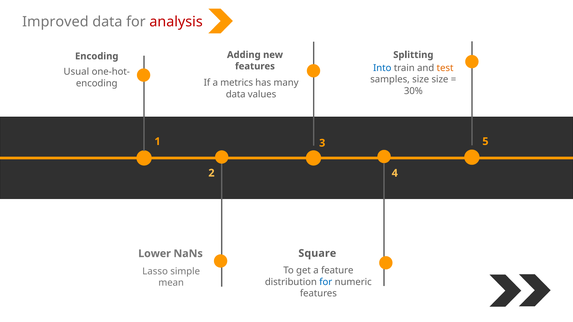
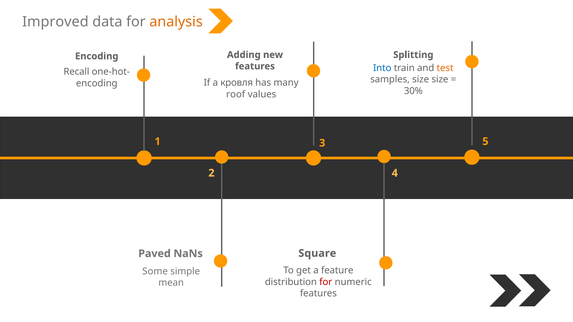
analysis colour: red -> orange (176, 22)
Usual: Usual -> Recall (76, 72)
metrics: metrics -> кровля (237, 83)
data: data -> roof (236, 94)
Lower: Lower -> Paved (155, 254)
Lasso: Lasso -> Some (155, 272)
for colour: blue -> red (326, 282)
